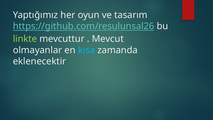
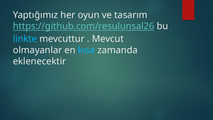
linkte colour: light green -> light blue (25, 39)
